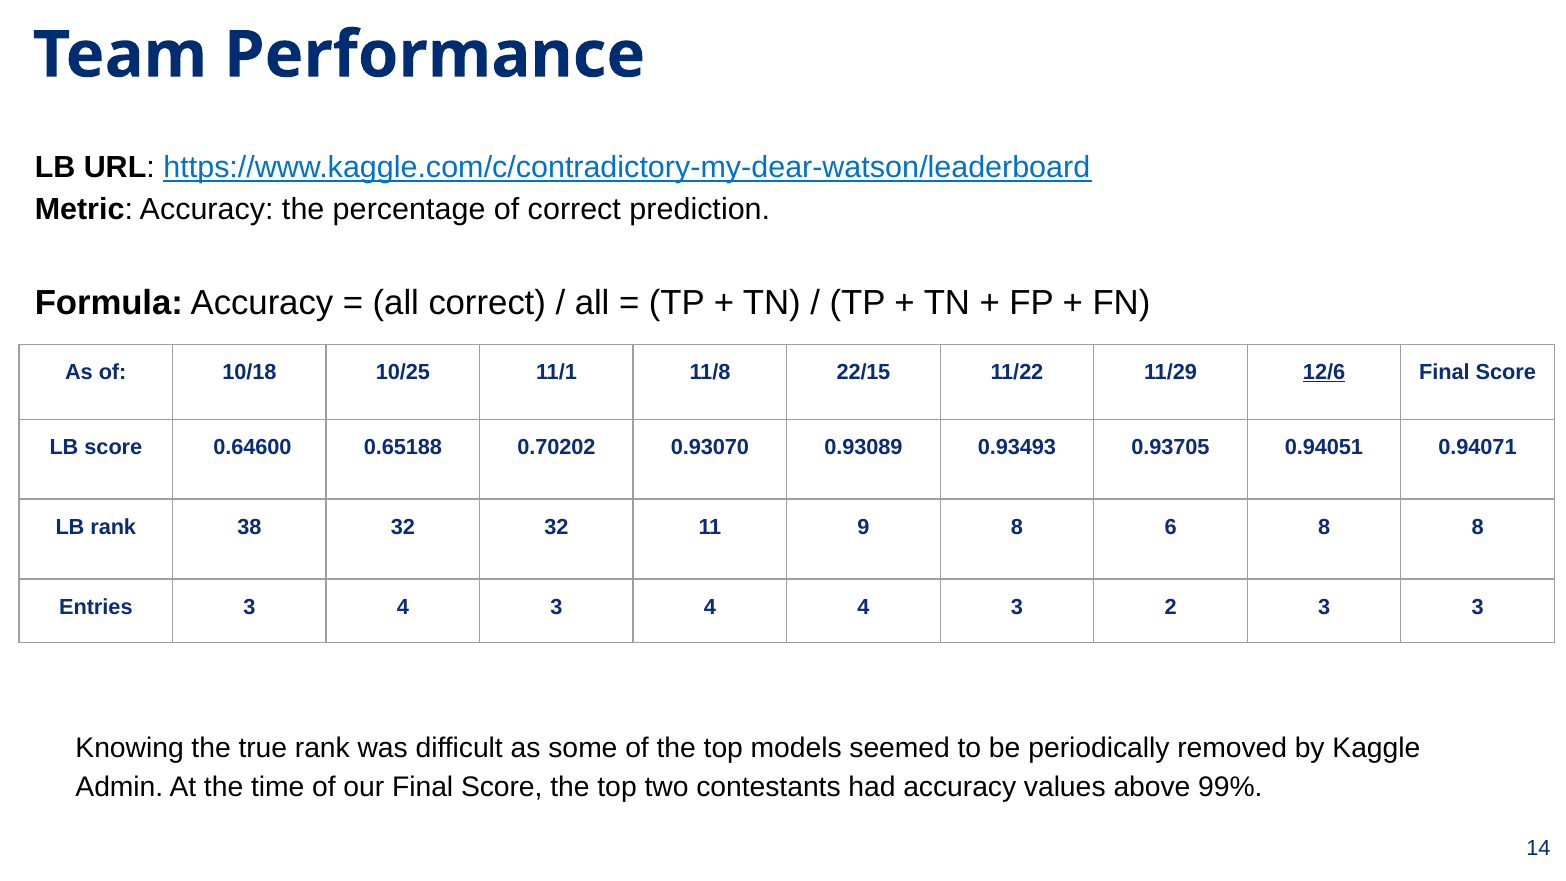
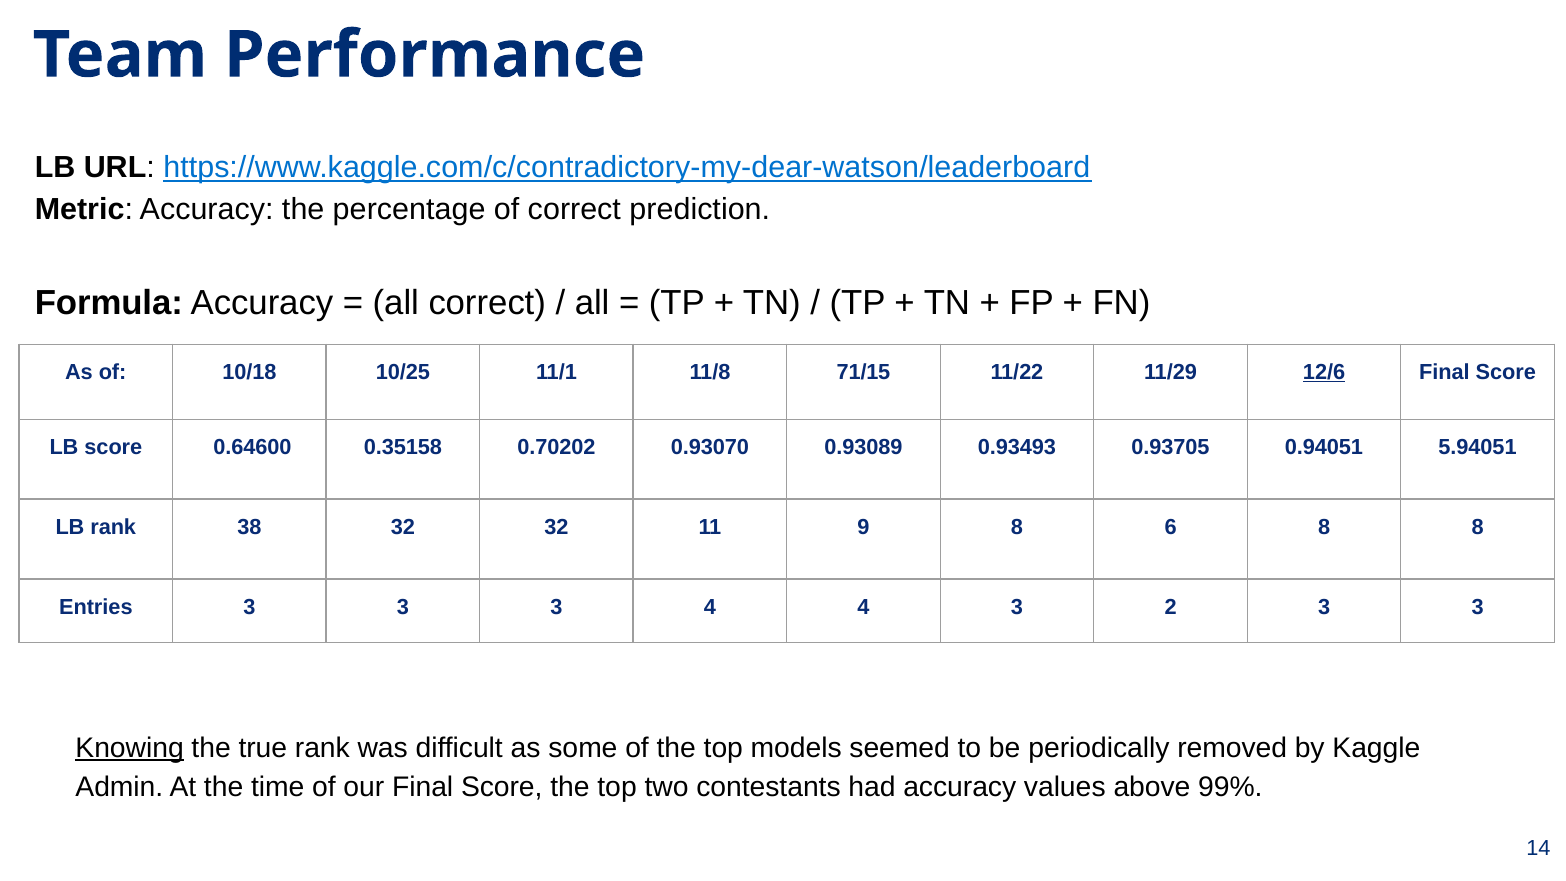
22/15: 22/15 -> 71/15 (864, 372)
0.65188: 0.65188 -> 0.35158 (403, 447)
0.94071: 0.94071 -> 5.94051 (1478, 447)
Entries 3 4: 4 -> 3 (403, 607)
Knowing underline: none -> present (130, 748)
